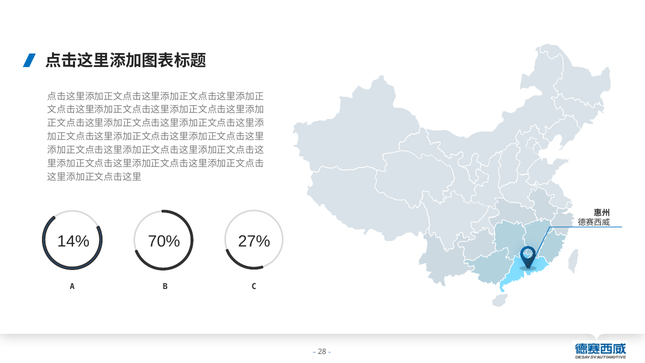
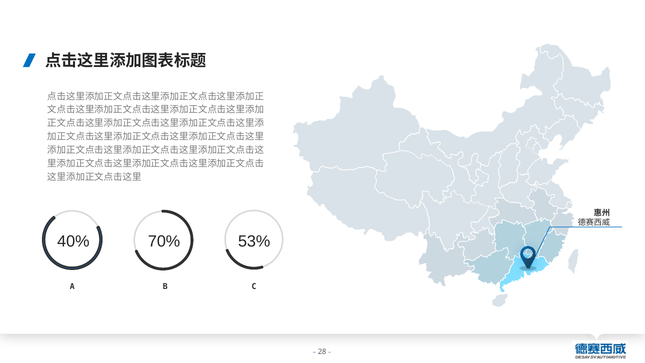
14%: 14% -> 40% (73, 241)
27%: 27% -> 53% (254, 241)
